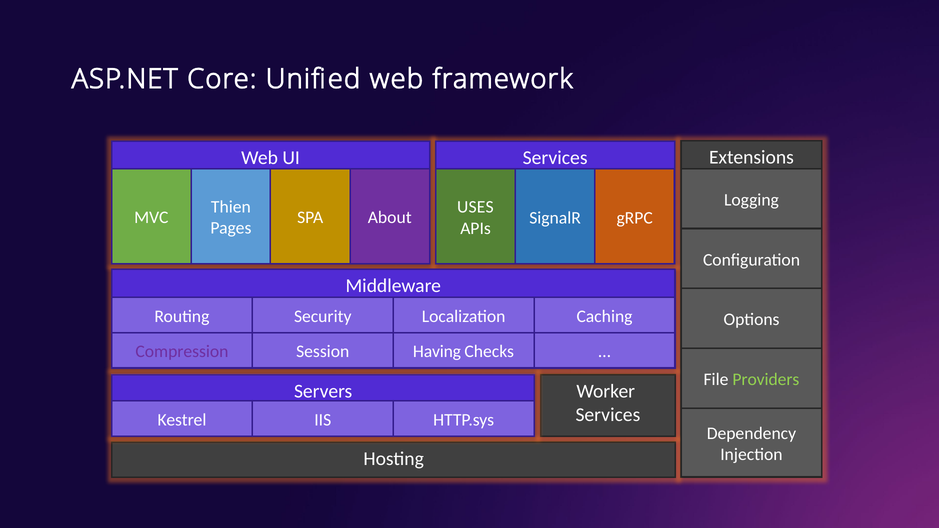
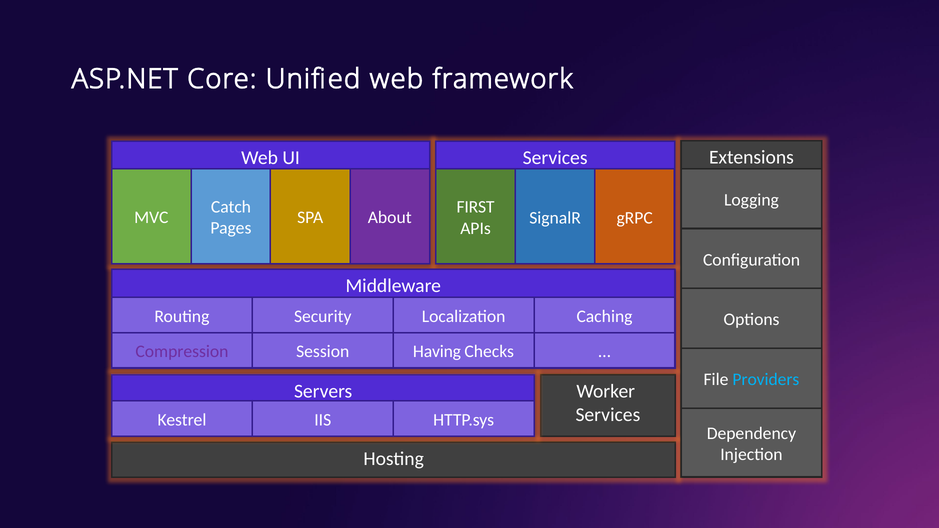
Thien: Thien -> Catch (231, 207)
USES: USES -> FIRST (476, 207)
Providers colour: light green -> light blue (766, 380)
